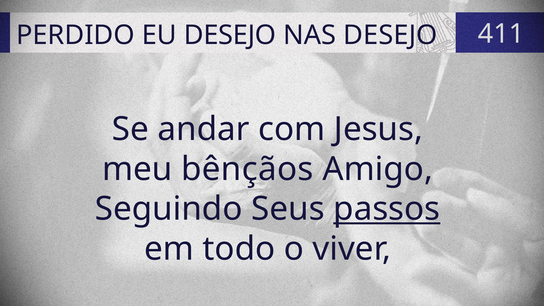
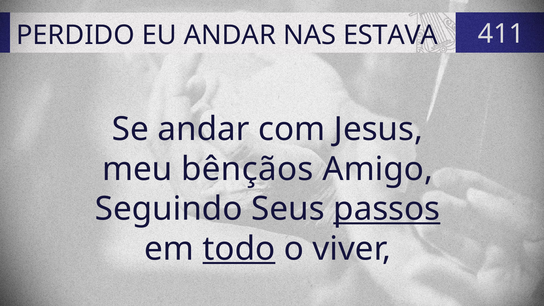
EU DESEJO: DESEJO -> ANDAR (230, 35)
NAS DESEJO: DESEJO -> ESTAVA (391, 35)
todo underline: none -> present (239, 249)
